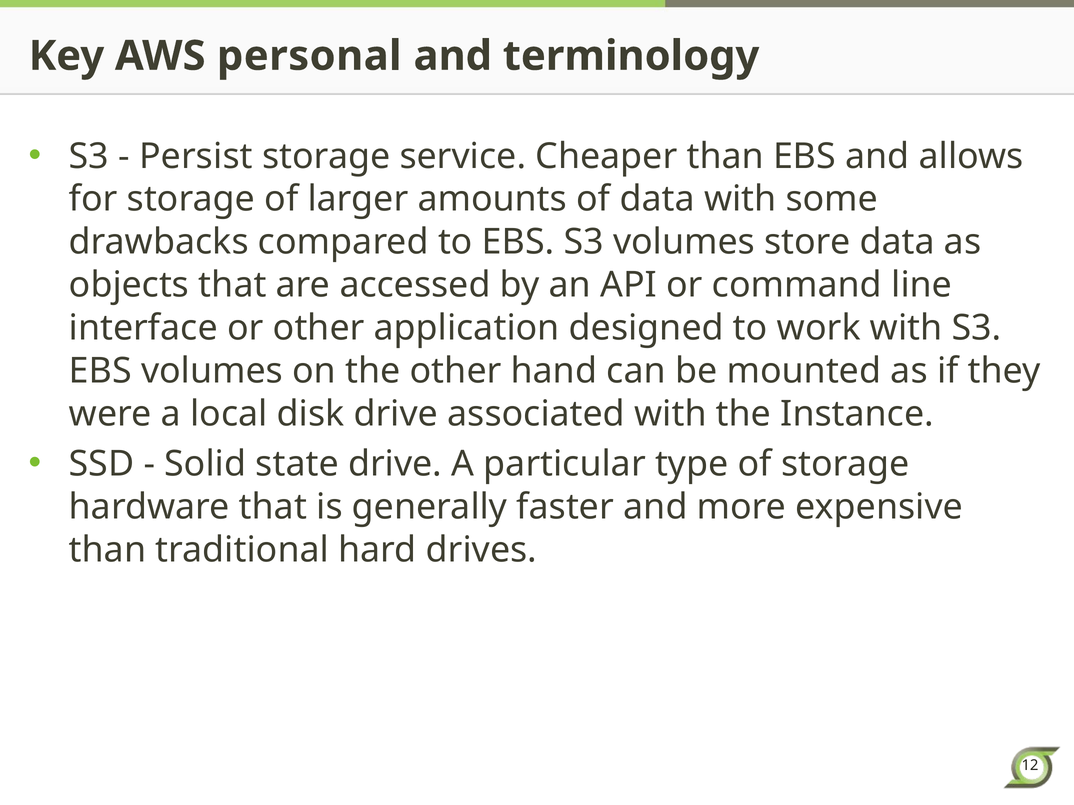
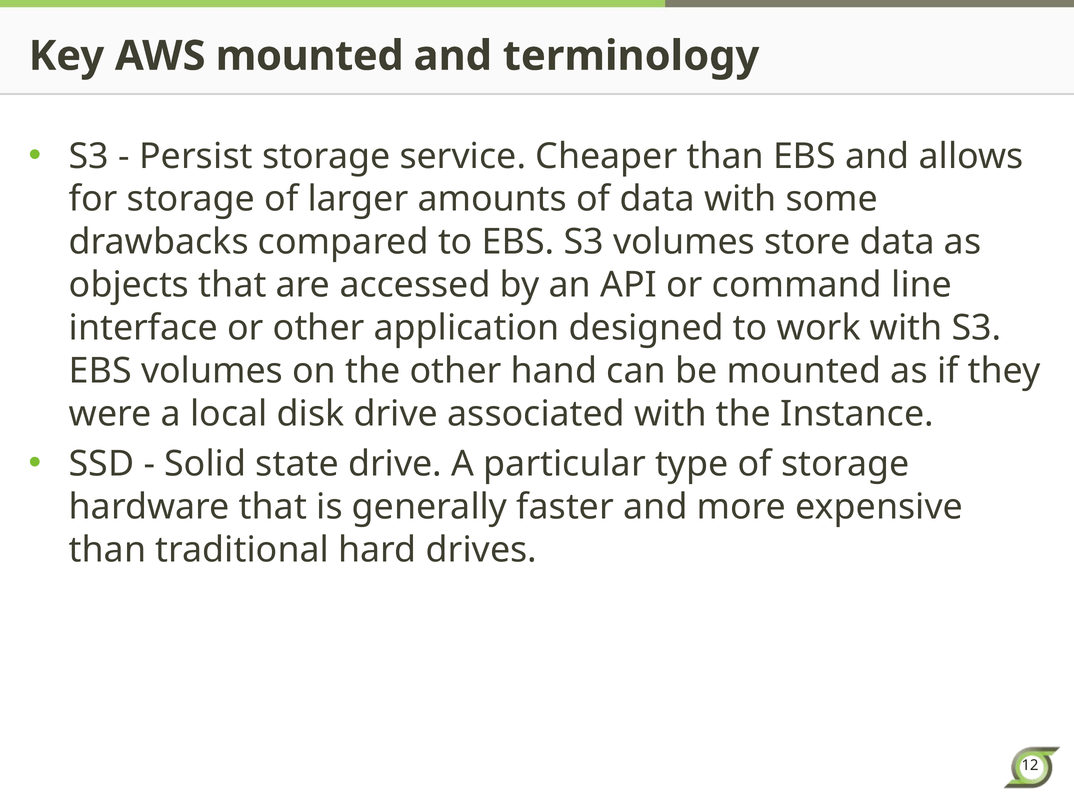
AWS personal: personal -> mounted (310, 56)
